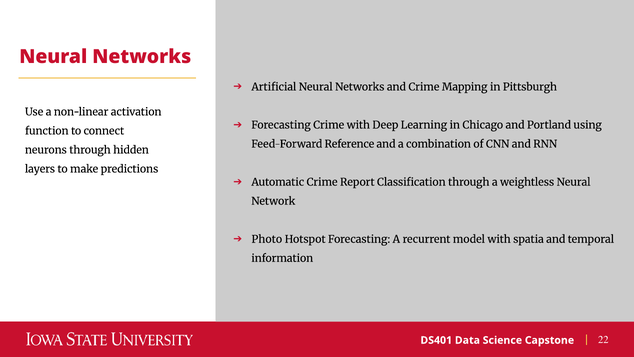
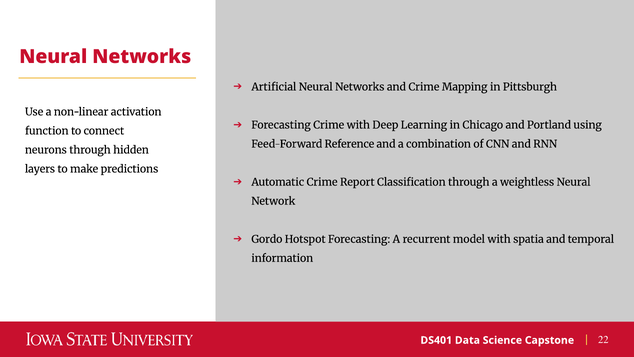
Photo: Photo -> Gordo (267, 239)
